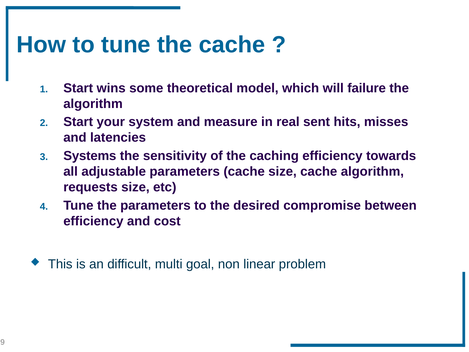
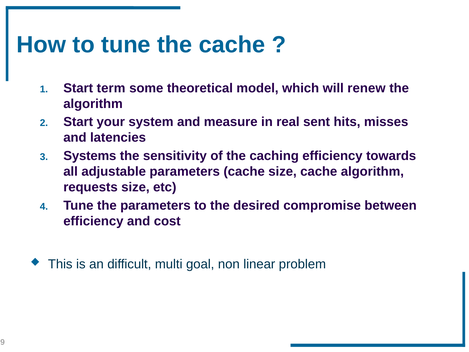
wins: wins -> term (111, 88)
failure: failure -> renew (366, 88)
